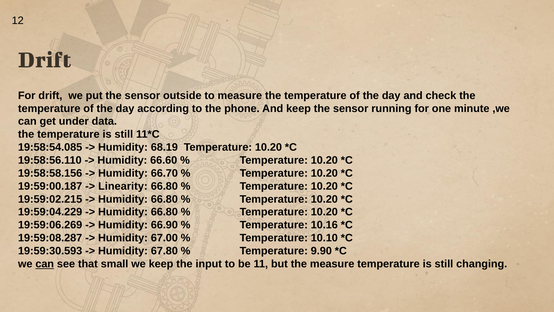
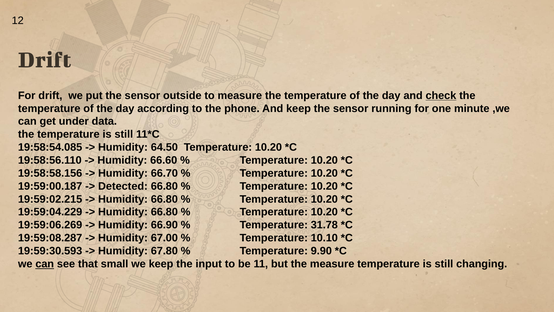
check underline: none -> present (441, 95)
68.19: 68.19 -> 64.50 (164, 147)
Linearity: Linearity -> Detected (123, 186)
10.16: 10.16 -> 31.78 (324, 225)
